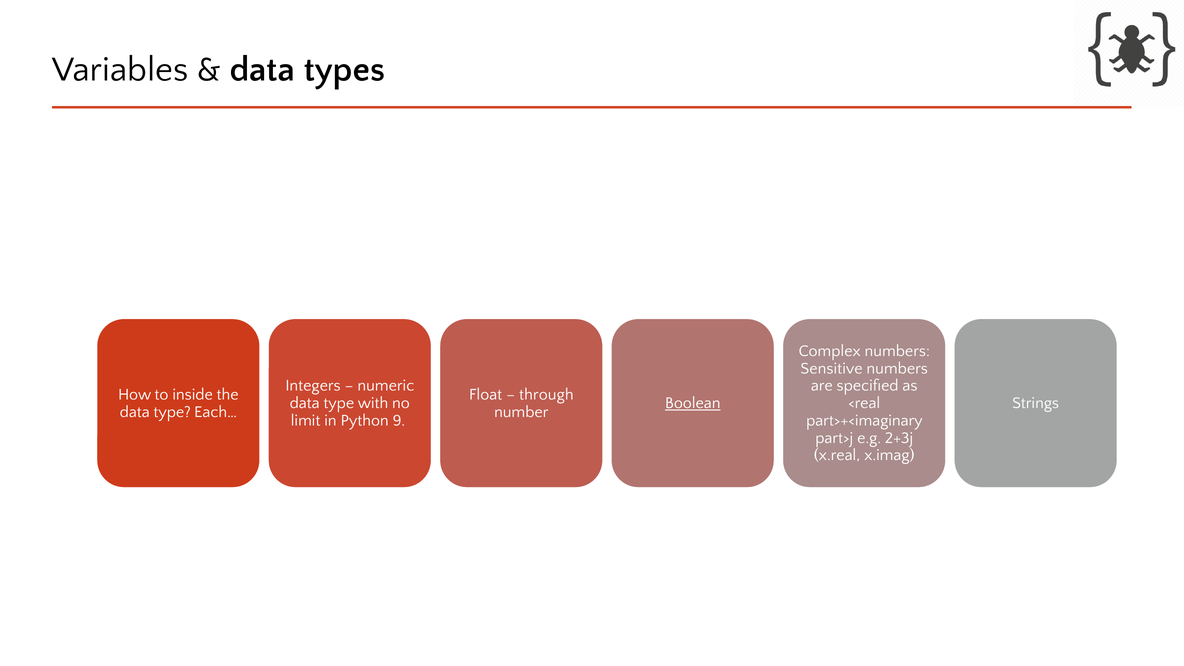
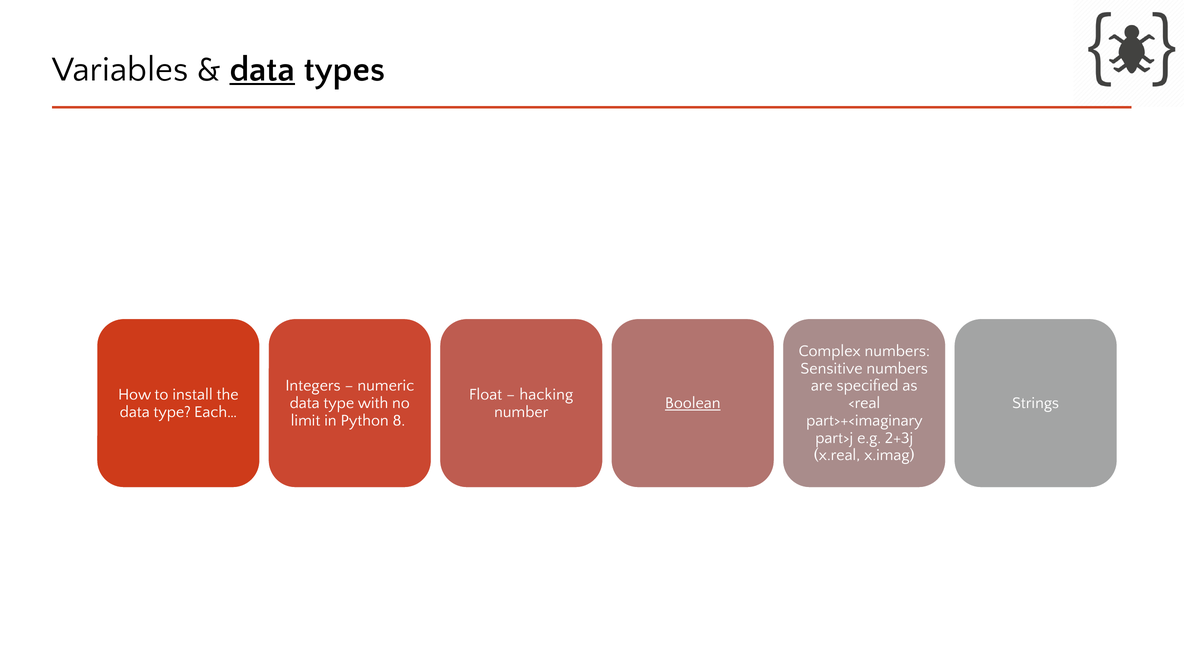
data underline: none -> present (262, 69)
inside: inside -> install (193, 394)
through: through -> hacking (546, 394)
9: 9 -> 8 (399, 420)
